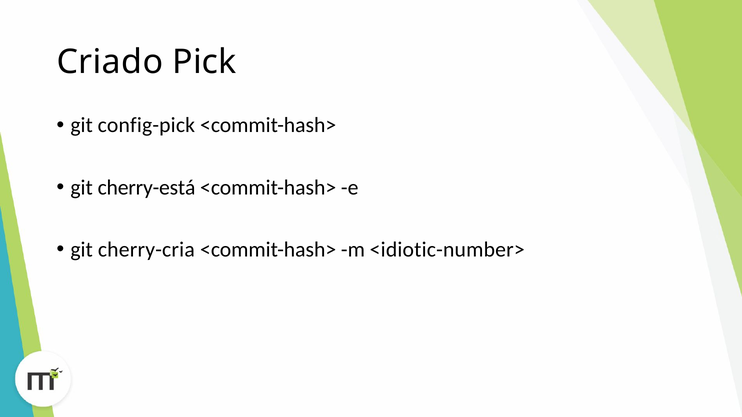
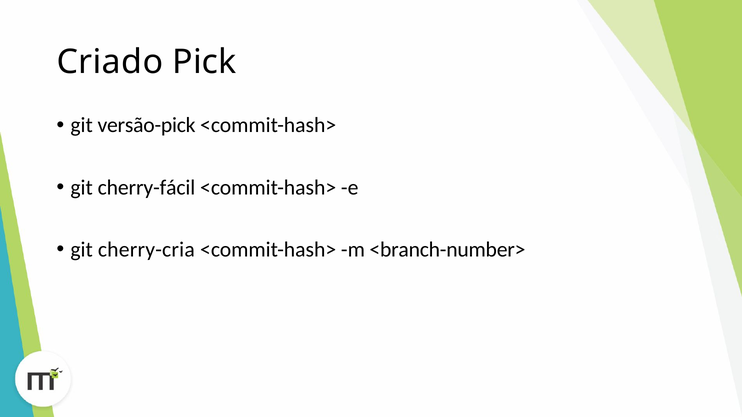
config-pick: config-pick -> versão-pick (147, 125)
cherry-está: cherry-está -> cherry-fácil (146, 188)
<idiotic-number>: <idiotic-number> -> <branch-number> (447, 250)
